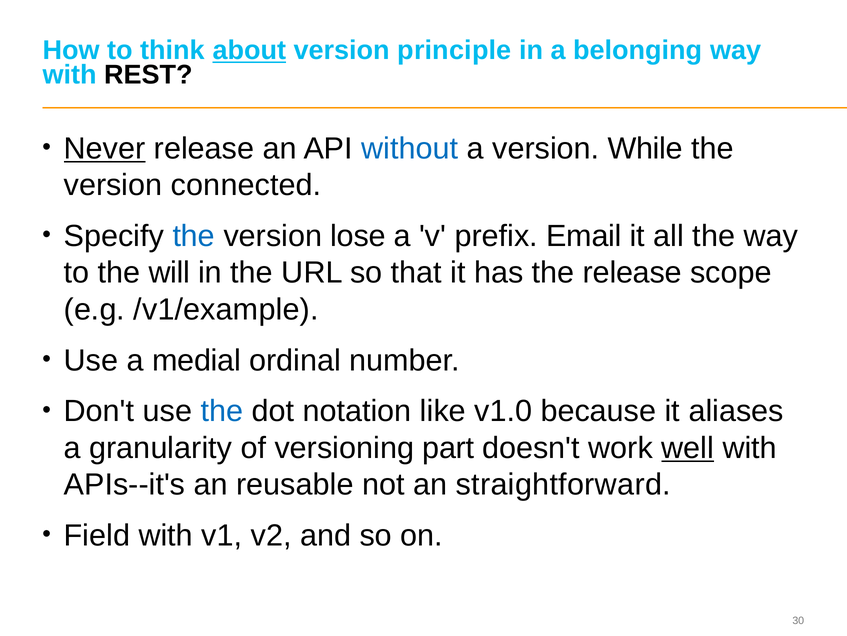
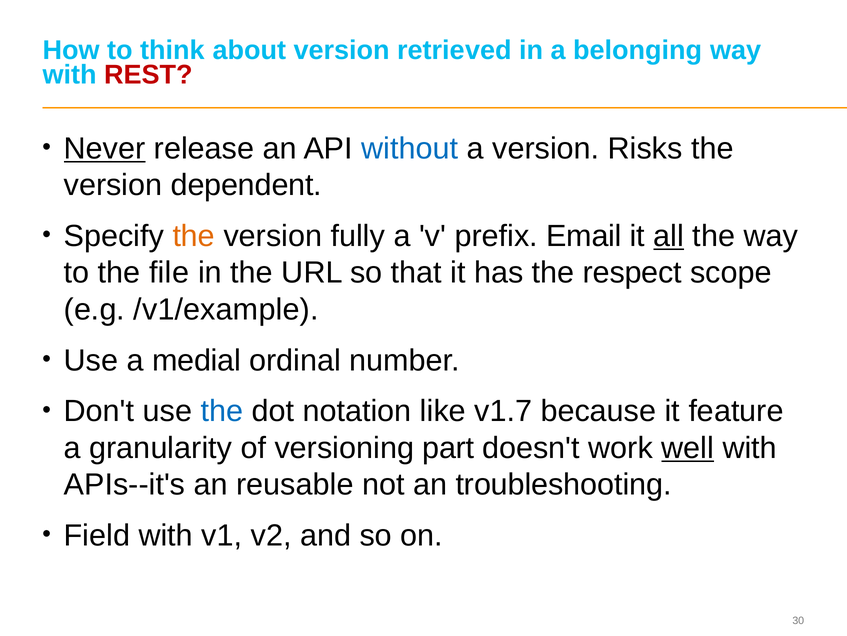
about underline: present -> none (249, 50)
principle: principle -> retrieved (454, 50)
REST colour: black -> red (149, 75)
While: While -> Risks (645, 148)
connected: connected -> dependent (246, 185)
the colour: blue -> orange (194, 236)
lose: lose -> fully (358, 236)
all underline: none -> present (669, 236)
will: will -> file (169, 273)
the release: release -> respect (632, 273)
v1.0: v1.0 -> v1.7 (503, 411)
aliases: aliases -> feature (736, 411)
straightforward: straightforward -> troubleshooting (564, 484)
